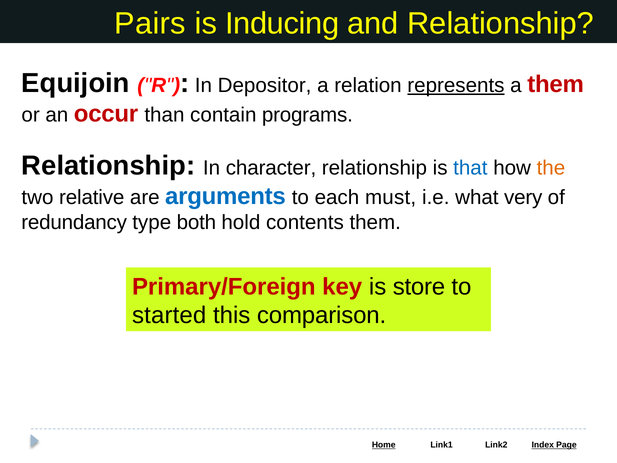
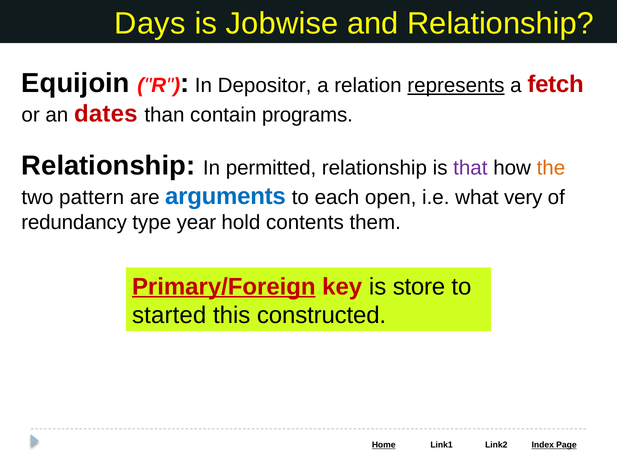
Pairs: Pairs -> Days (150, 24)
Inducing: Inducing -> Jobwise (282, 24)
a them: them -> fetch (556, 84)
occur: occur -> dates (106, 114)
character: character -> permitted (271, 168)
that colour: blue -> purple (470, 168)
relative: relative -> pattern (92, 197)
must: must -> open (391, 197)
both: both -> year (196, 223)
Primary/Foreign underline: none -> present (224, 286)
comparison: comparison -> constructed (322, 315)
